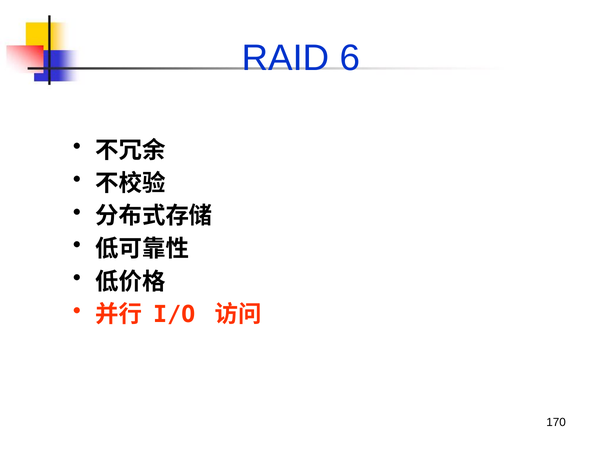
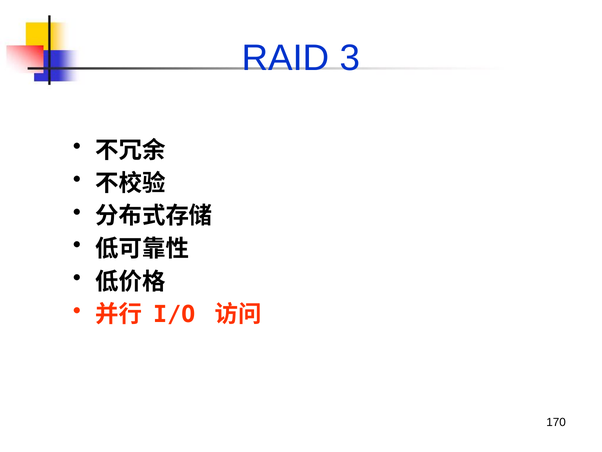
6: 6 -> 3 (350, 58)
